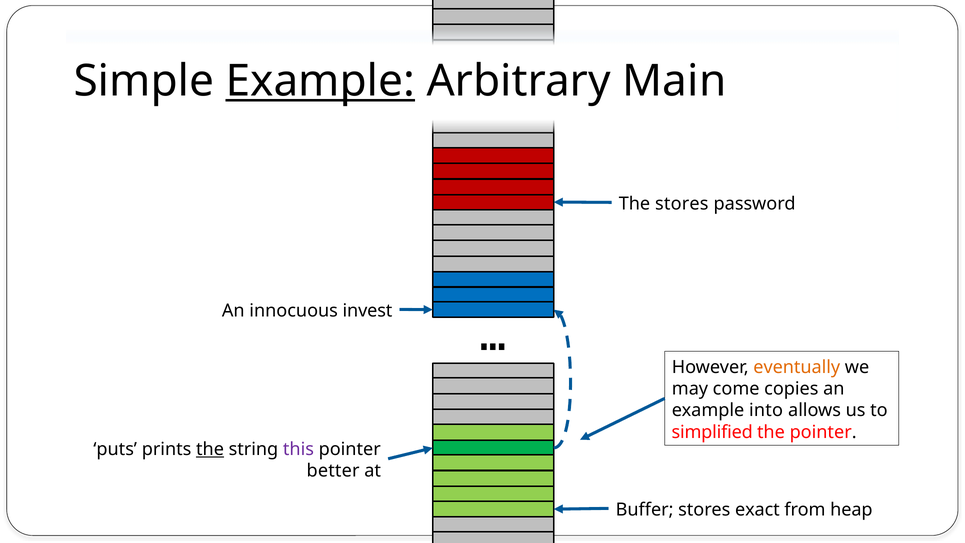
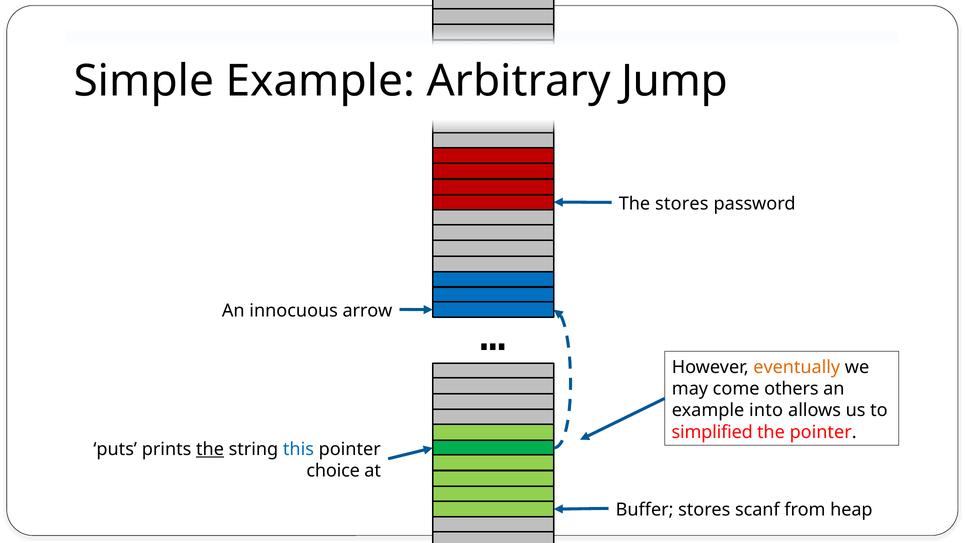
Example underline: present -> none (320, 81)
Main: Main -> Jump (675, 81)
invest: invest -> arrow (367, 311)
copies: copies -> others (791, 389)
this colour: purple -> blue (298, 449)
better: better -> choice (333, 471)
exact: exact -> scanf (757, 509)
